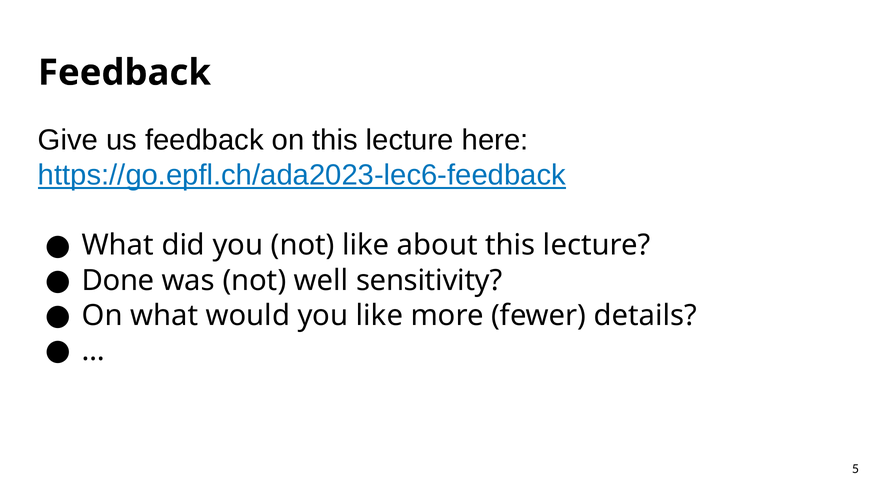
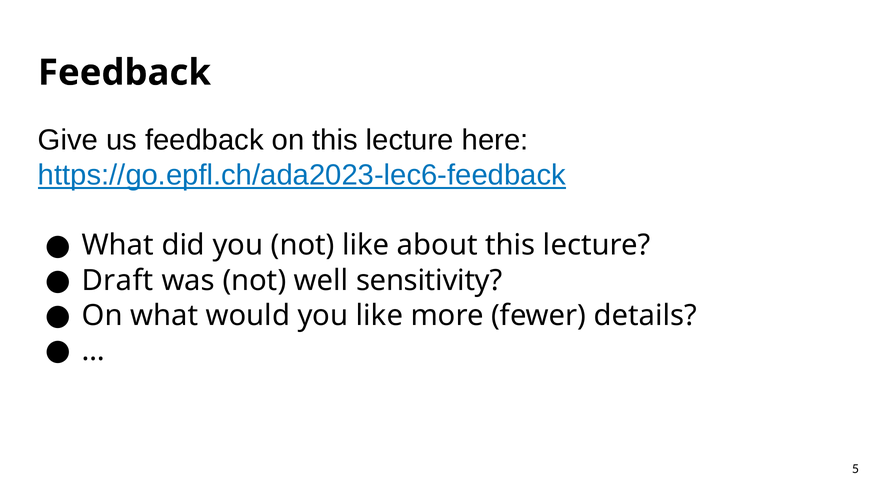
Done: Done -> Draft (118, 281)
